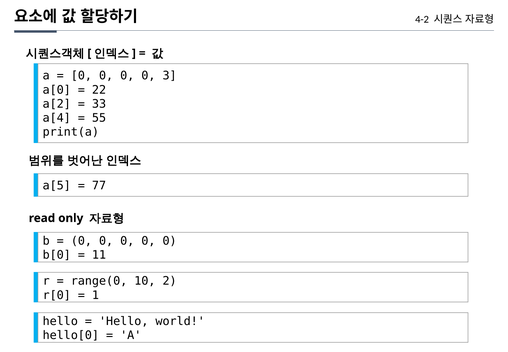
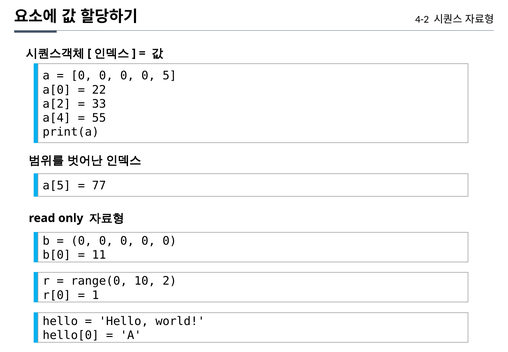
3: 3 -> 5 (170, 76)
